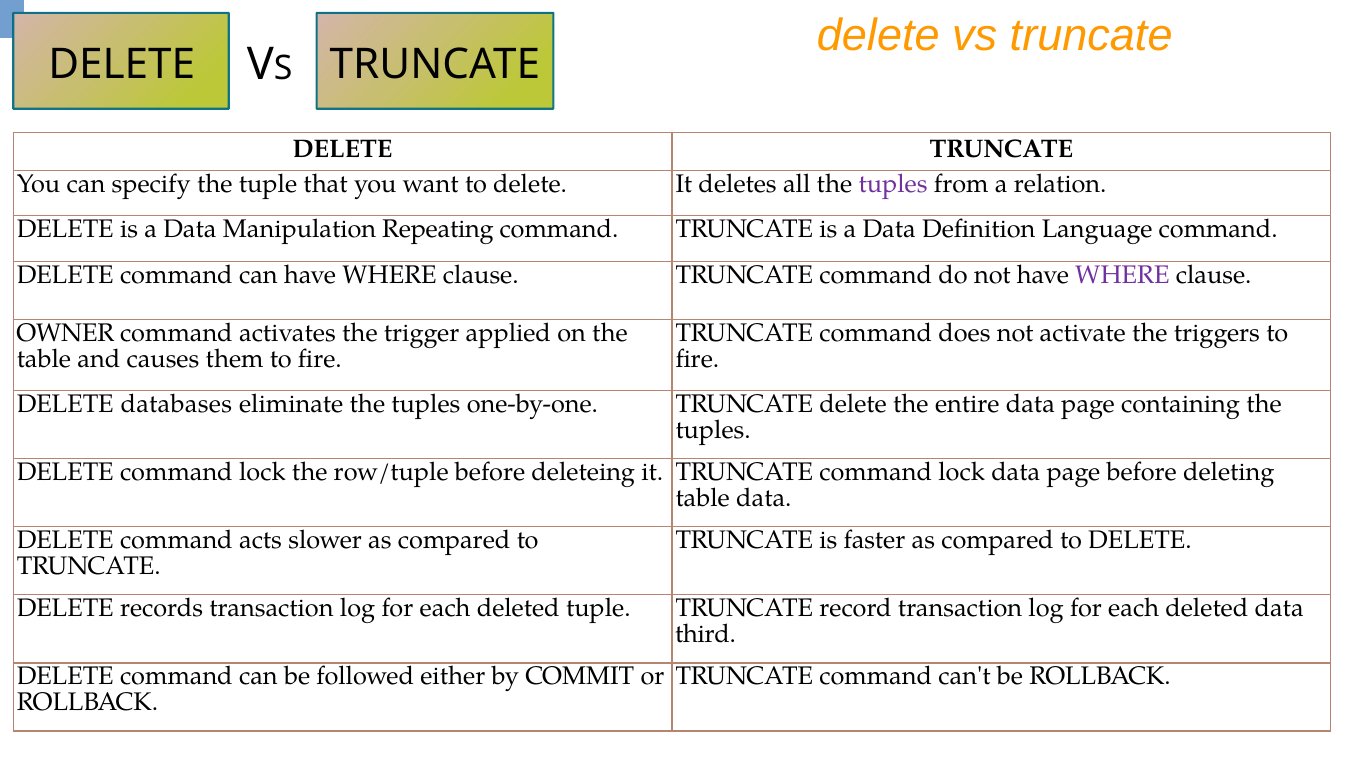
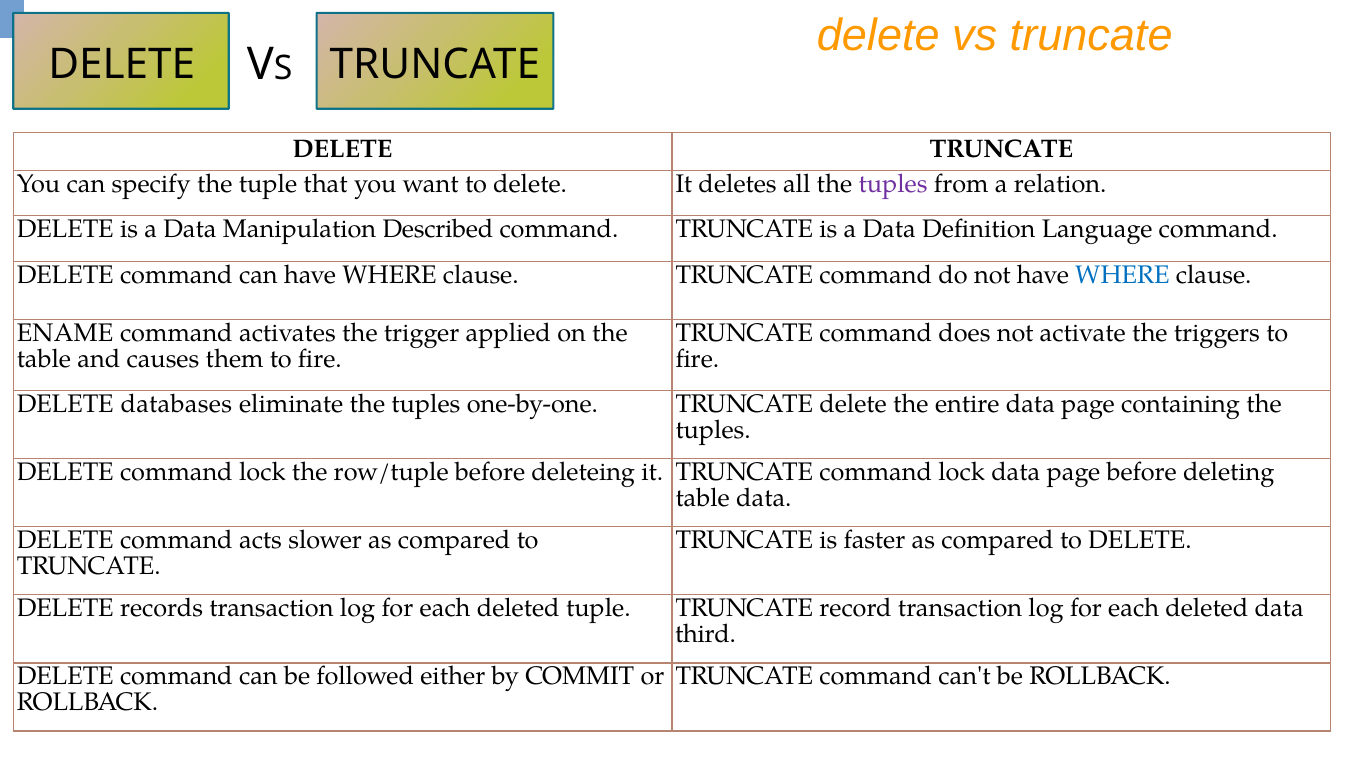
Repeating: Repeating -> Described (438, 229)
WHERE colour: purple -> blue (1122, 275)
OWNER: OWNER -> ENAME (65, 333)
